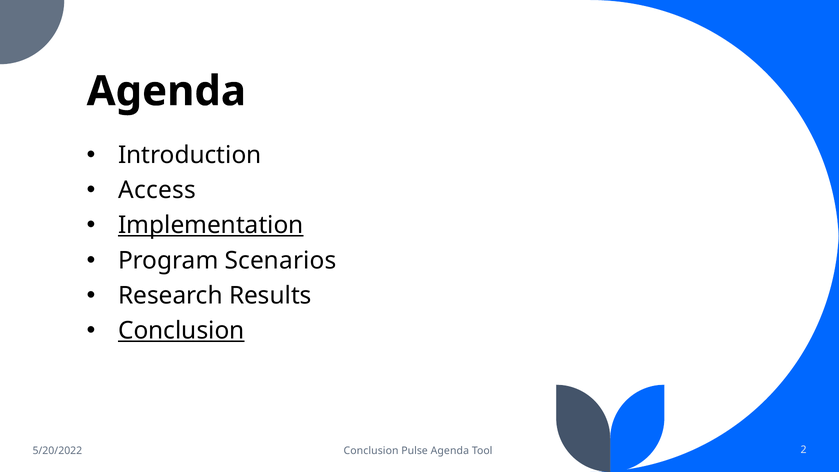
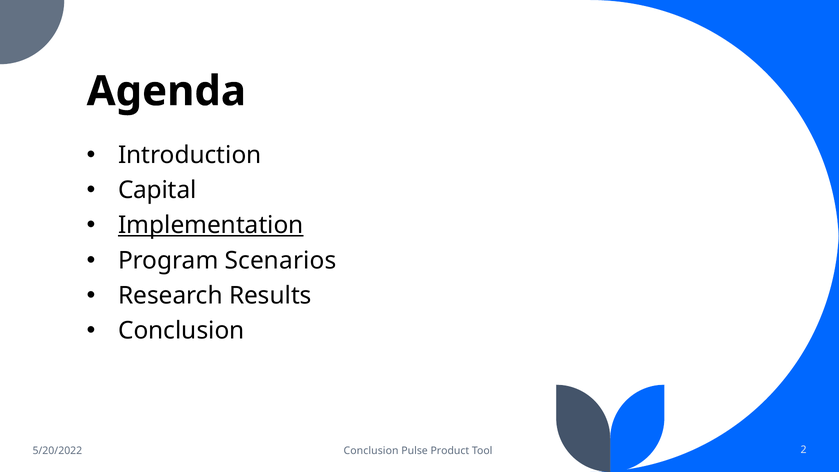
Access: Access -> Capital (157, 190)
Conclusion underline: present -> none (181, 331)
Pulse Agenda: Agenda -> Product (450, 451)
